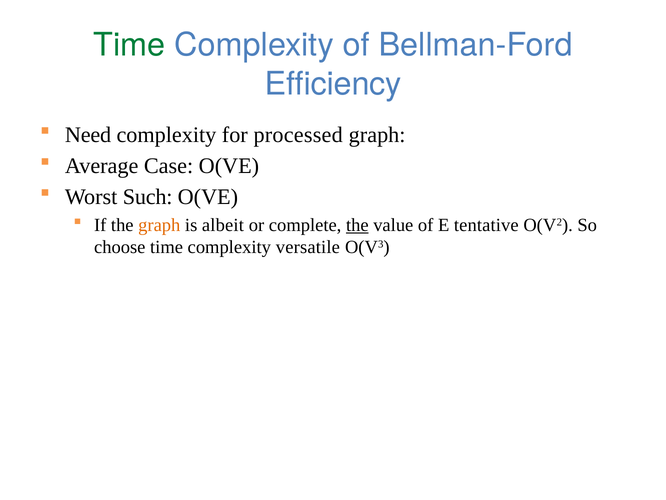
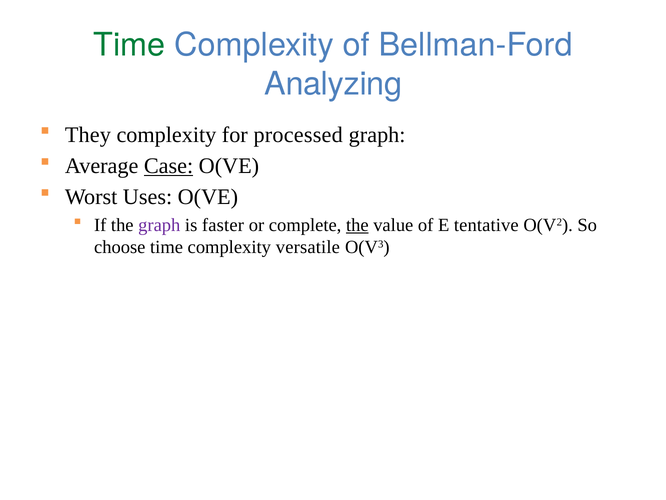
Efficiency: Efficiency -> Analyzing (333, 84)
Need: Need -> They (88, 135)
Case underline: none -> present (169, 166)
Such: Such -> Uses (148, 197)
graph colour: orange -> purple (159, 225)
albeit: albeit -> faster (223, 225)
